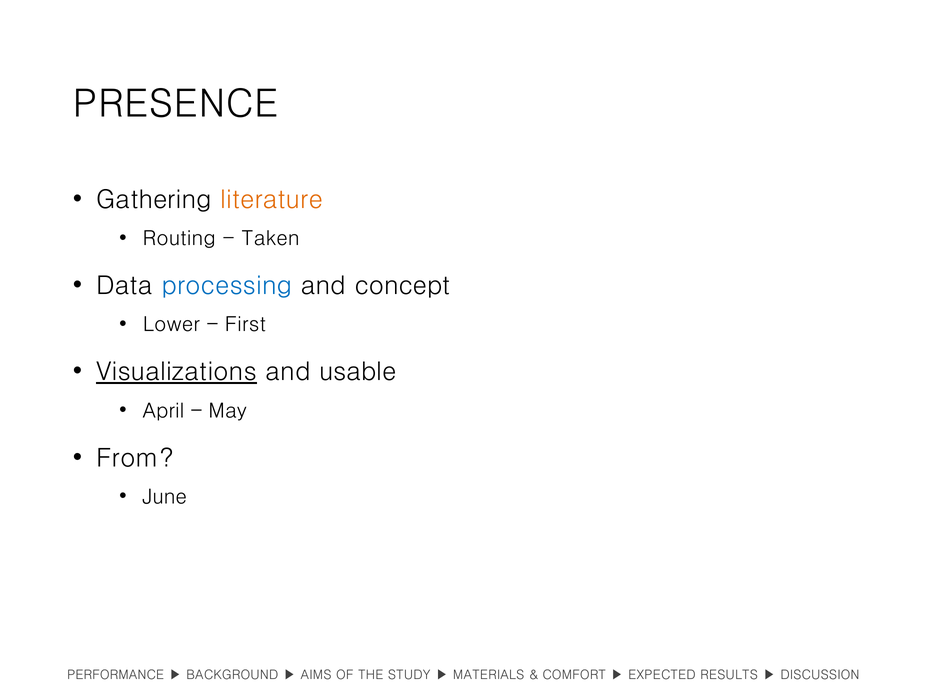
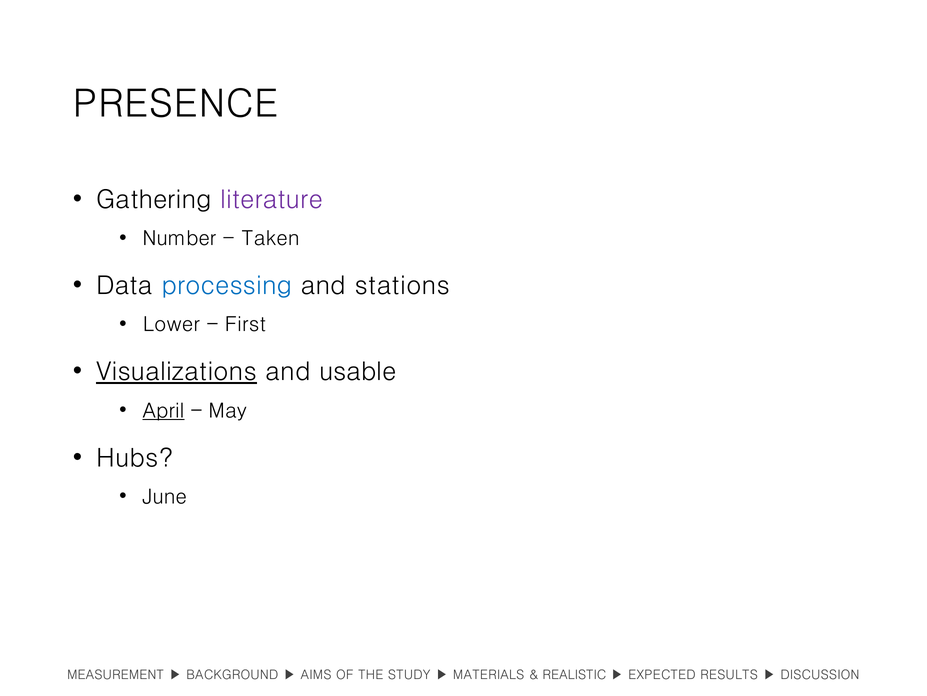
literature colour: orange -> purple (272, 199)
Routing: Routing -> Number (179, 238)
concept: concept -> stations (402, 286)
April underline: none -> present (163, 410)
From: From -> Hubs (135, 458)
PERFORMANCE: PERFORMANCE -> MEASUREMENT (116, 674)
COMFORT: COMFORT -> REALISTIC (574, 674)
